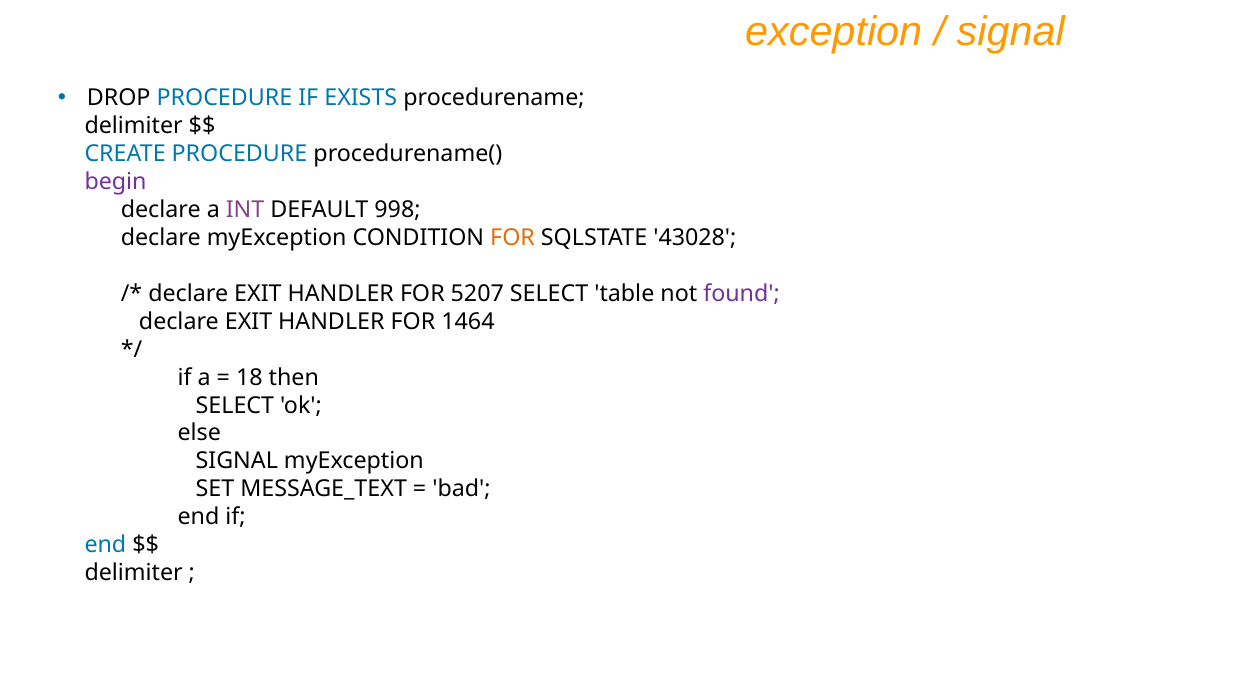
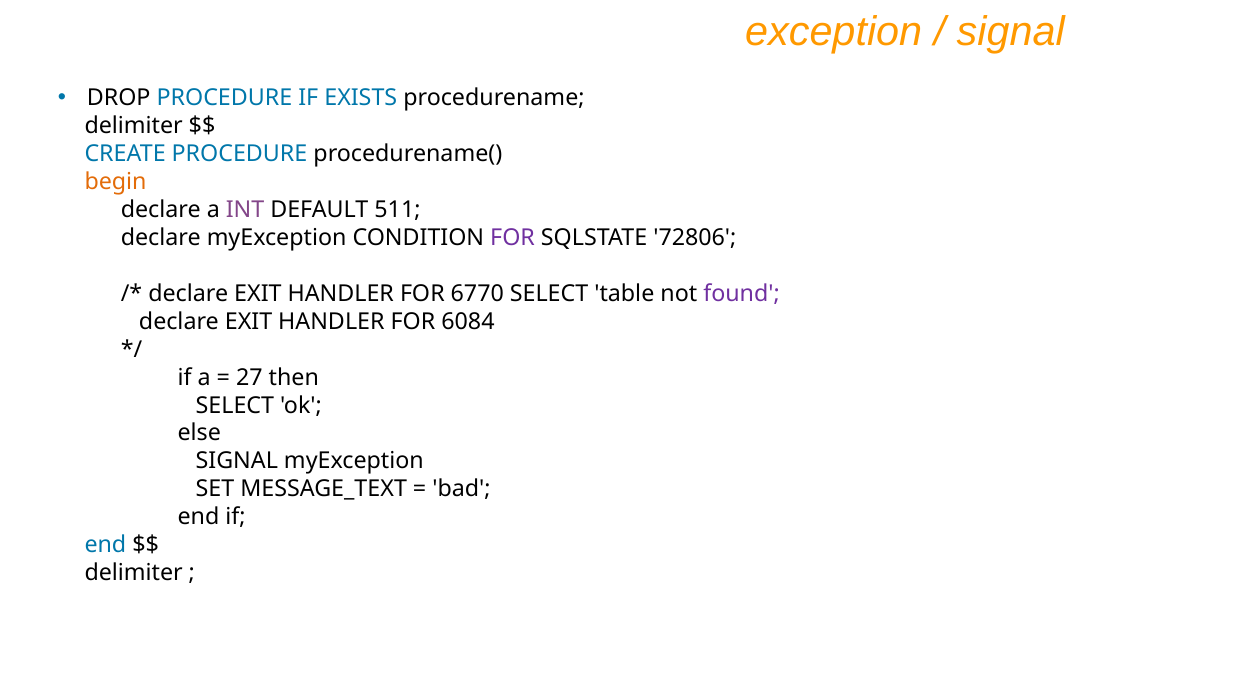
begin colour: purple -> orange (116, 182)
998: 998 -> 511 (397, 210)
FOR colour: orange -> purple (513, 238)
43028: 43028 -> 72806 (695, 238)
5207: 5207 -> 6770 (477, 294)
1464: 1464 -> 6084 (468, 322)
18: 18 -> 27 (249, 377)
